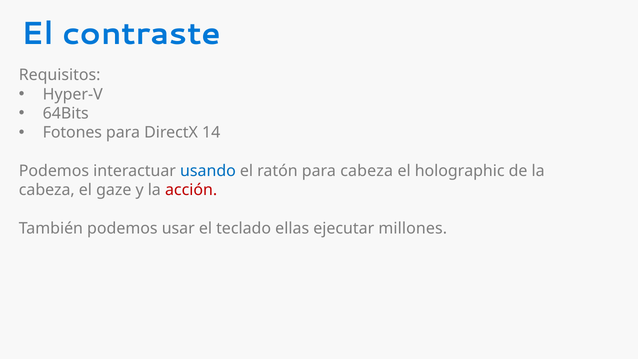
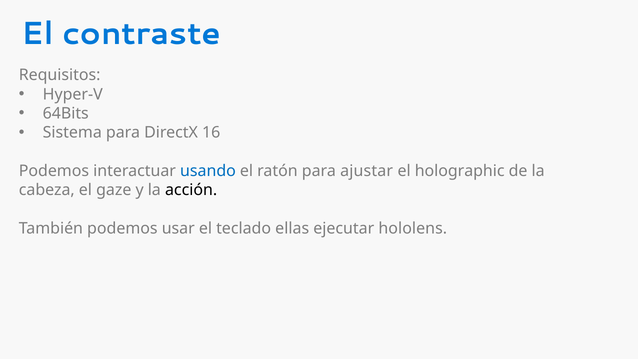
Fotones: Fotones -> Sistema (72, 133)
14: 14 -> 16 (211, 133)
para cabeza: cabeza -> ajustar (367, 171)
acción colour: red -> black (191, 190)
millones: millones -> hololens (413, 228)
